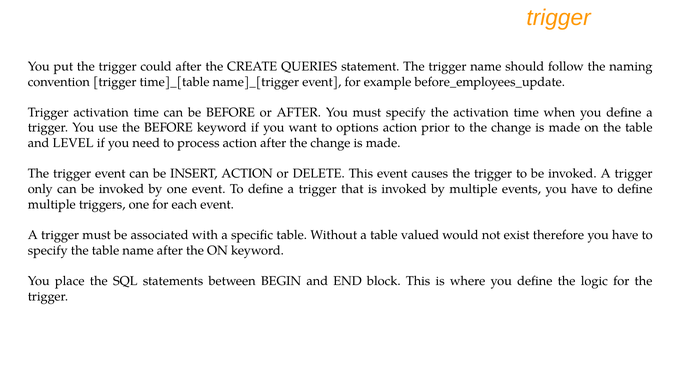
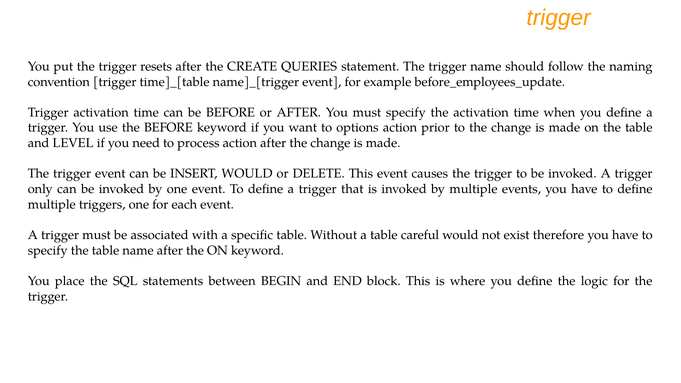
could: could -> resets (156, 67)
INSERT ACTION: ACTION -> WOULD (247, 174)
valued: valued -> careful (420, 235)
